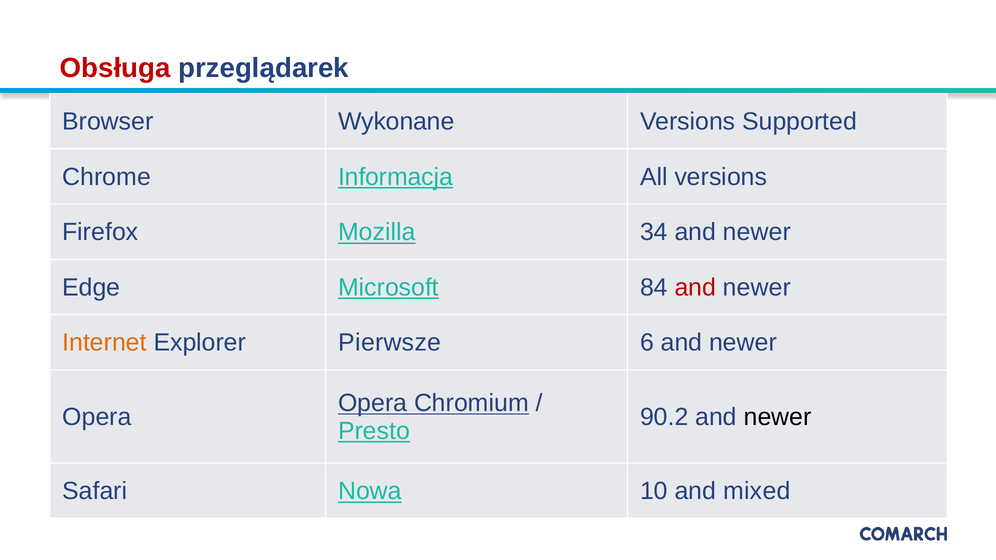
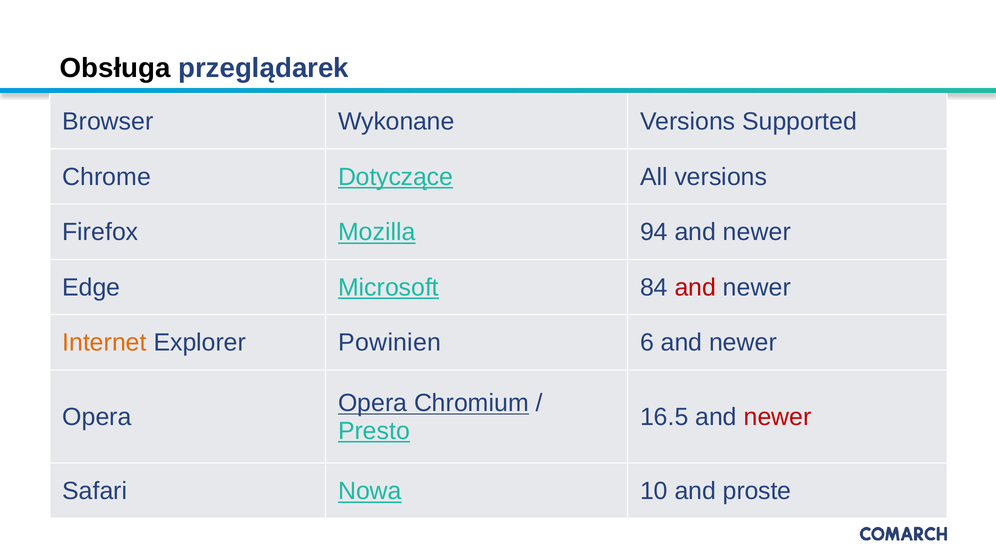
Obsługa colour: red -> black (115, 68)
Informacja: Informacja -> Dotyczące (396, 177)
34: 34 -> 94 (654, 232)
Pierwsze: Pierwsze -> Powinien (390, 343)
90.2: 90.2 -> 16.5 (664, 417)
newer colour: black -> red (778, 417)
mixed: mixed -> proste (757, 491)
